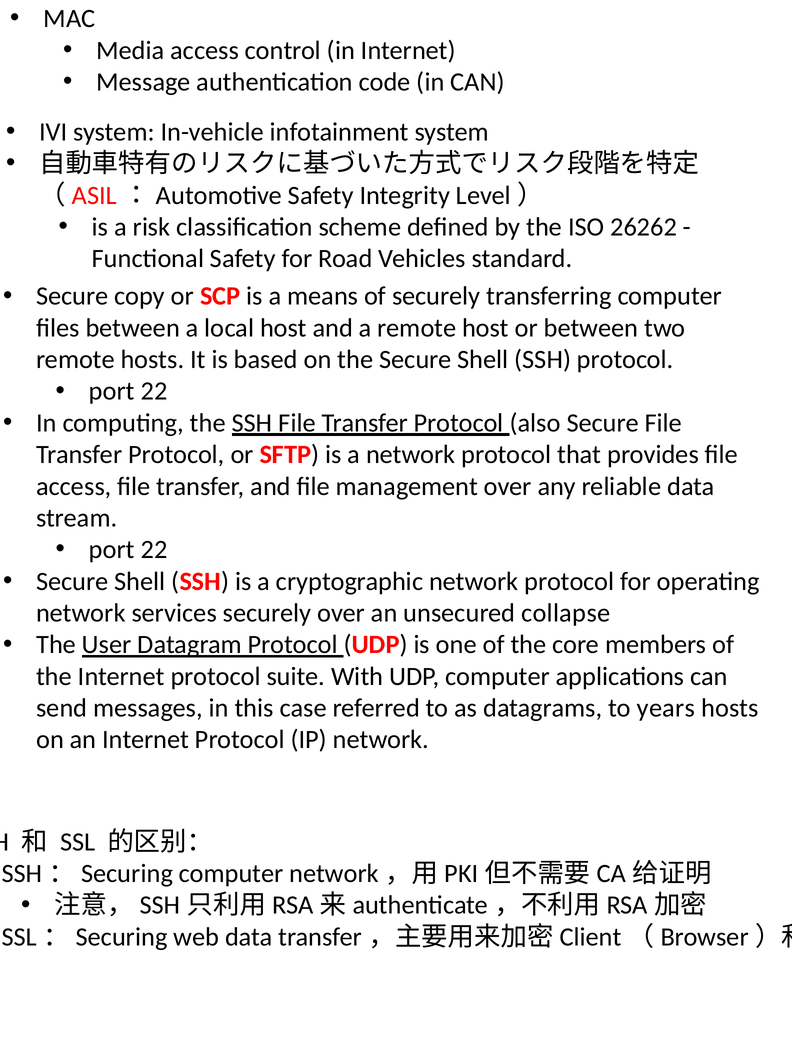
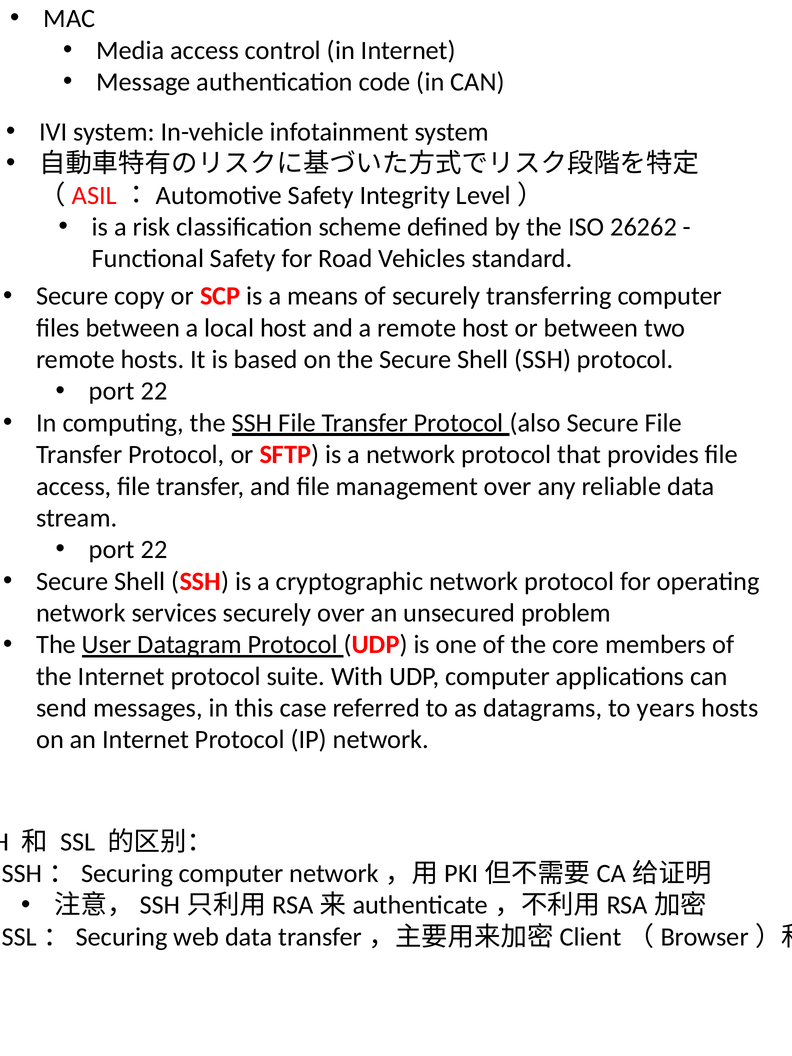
collapse: collapse -> problem (566, 613)
